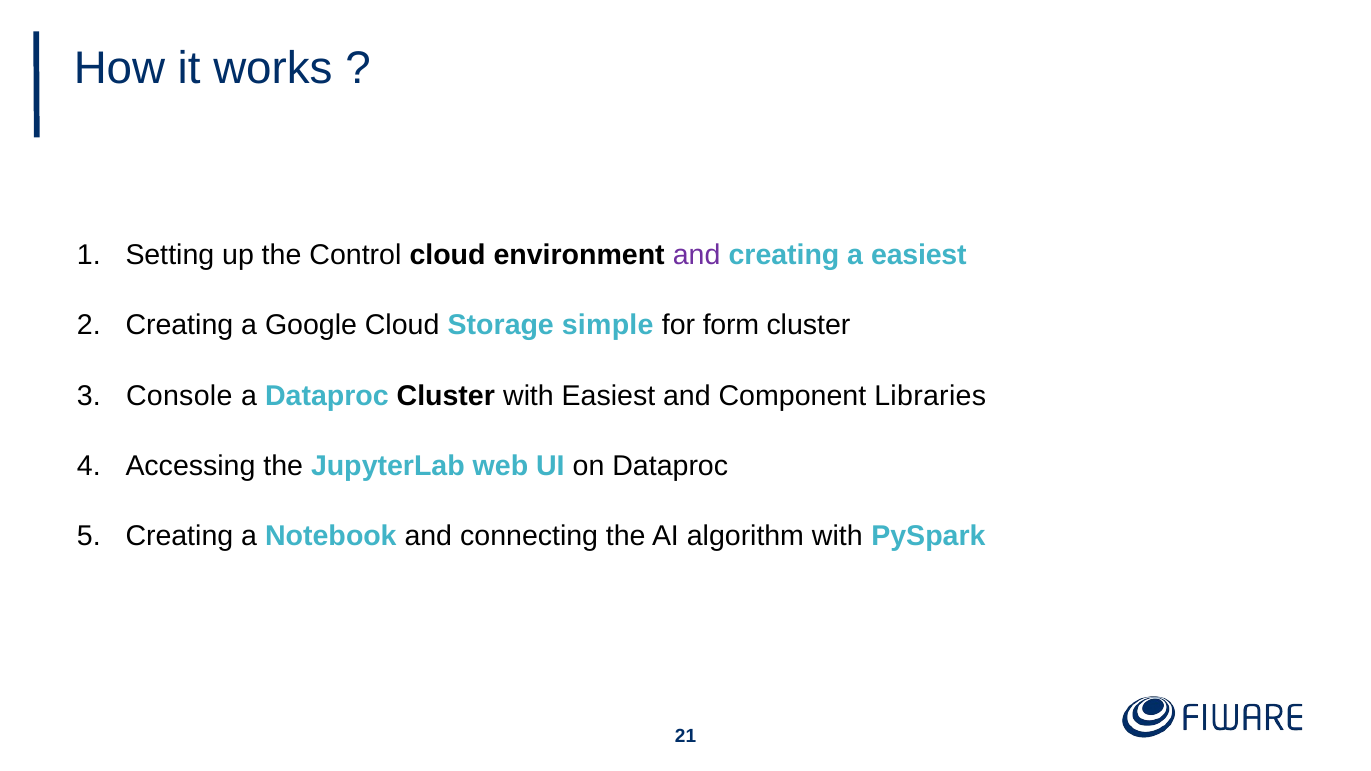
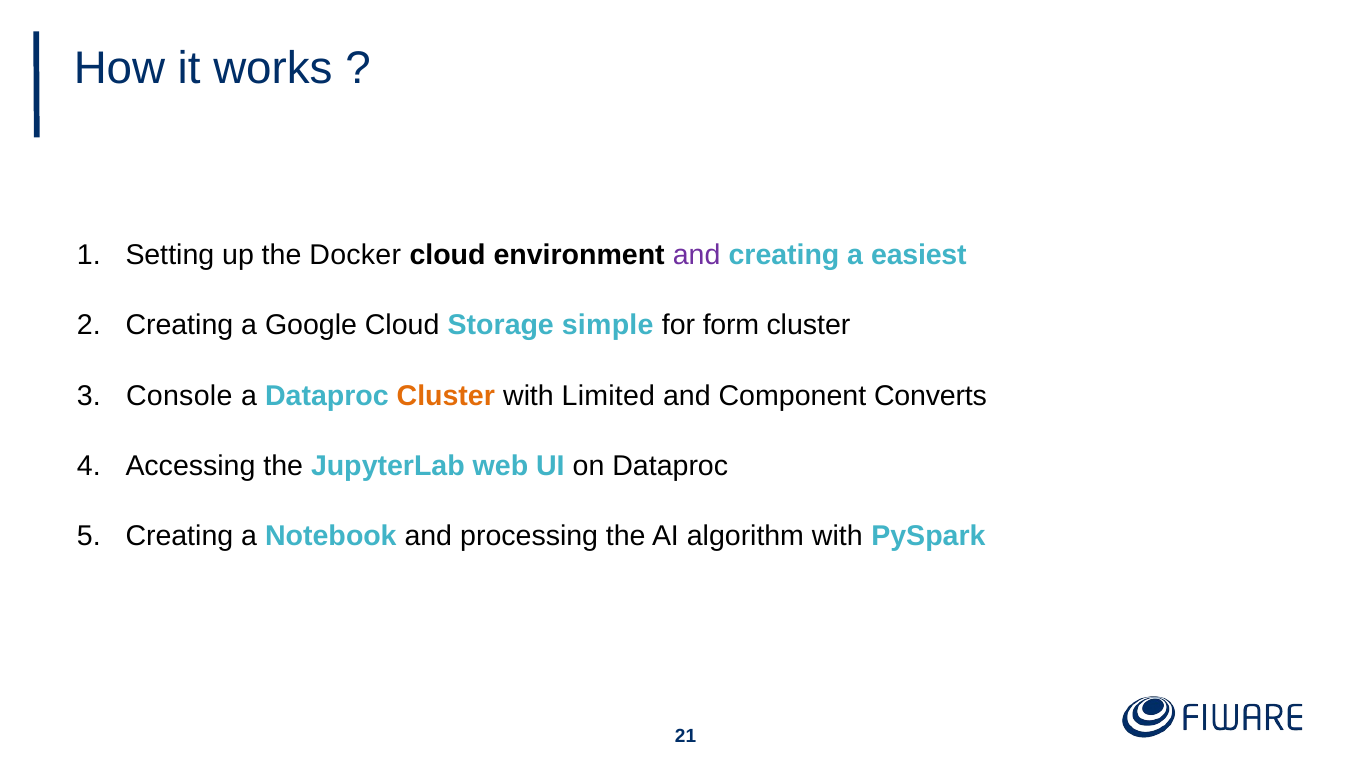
Control: Control -> Docker (355, 255)
Cluster colour: black -> orange (446, 396)
with Easiest: Easiest -> Limited (608, 396)
Libraries: Libraries -> Converts (930, 396)
connecting: connecting -> processing (529, 537)
